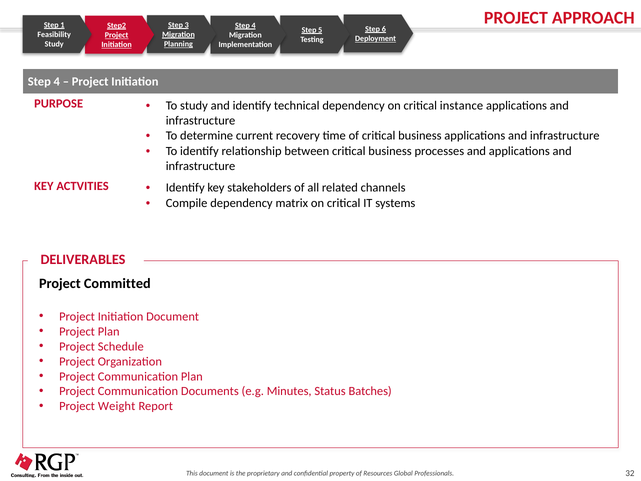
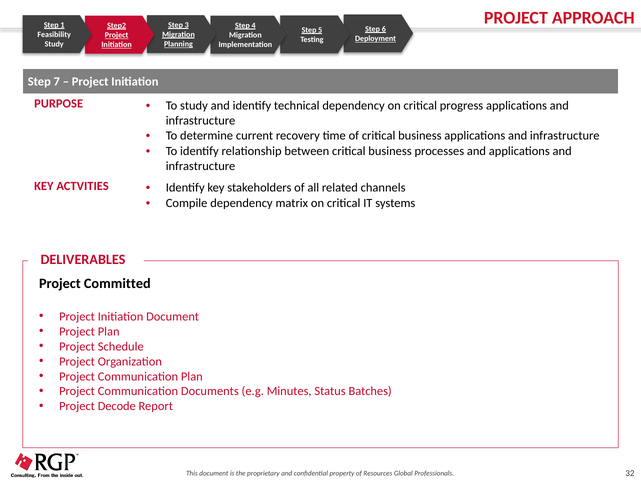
4: 4 -> 7 (57, 82)
instance: instance -> progress (462, 105)
Weight: Weight -> Decode (117, 406)
